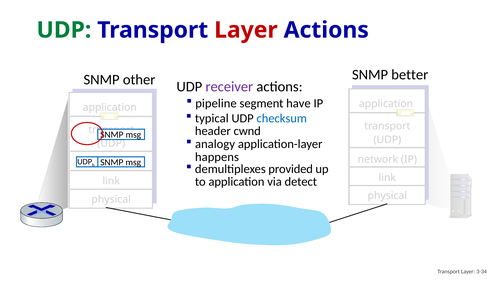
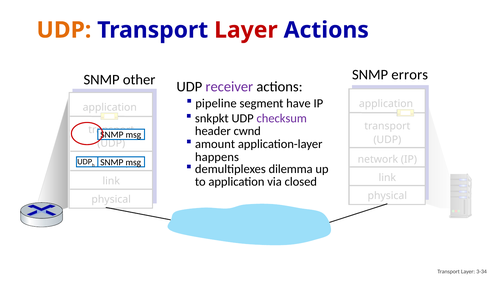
UDP colour: green -> orange (64, 30)
better: better -> errors (410, 75)
typical: typical -> snkpkt (212, 118)
checksum colour: blue -> purple (282, 118)
analogy: analogy -> amount (215, 144)
provided: provided -> dilemma (291, 169)
detect: detect -> closed (301, 182)
